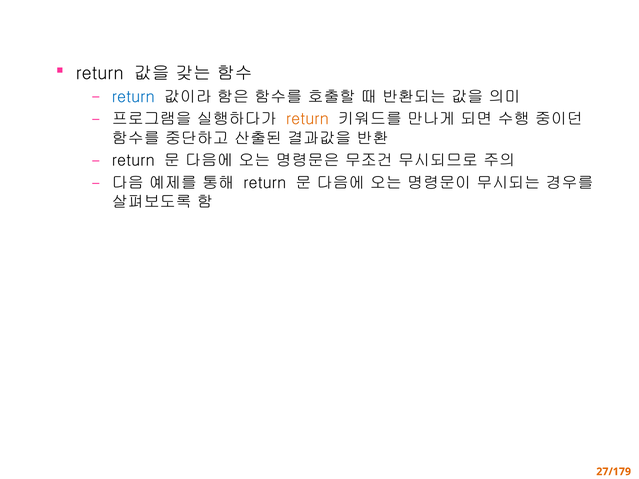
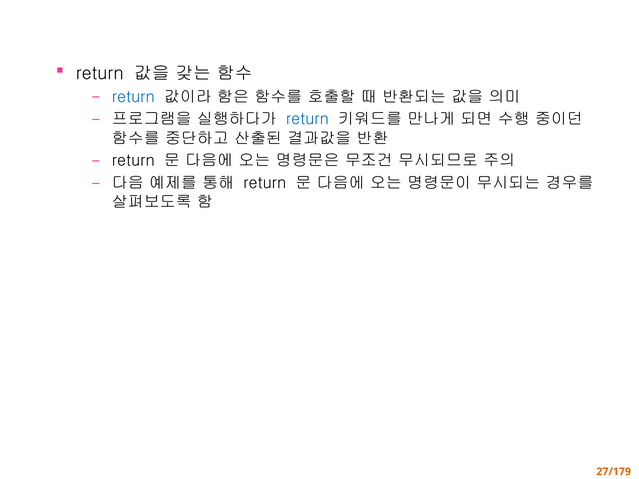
return colour: orange -> blue (307, 119)
